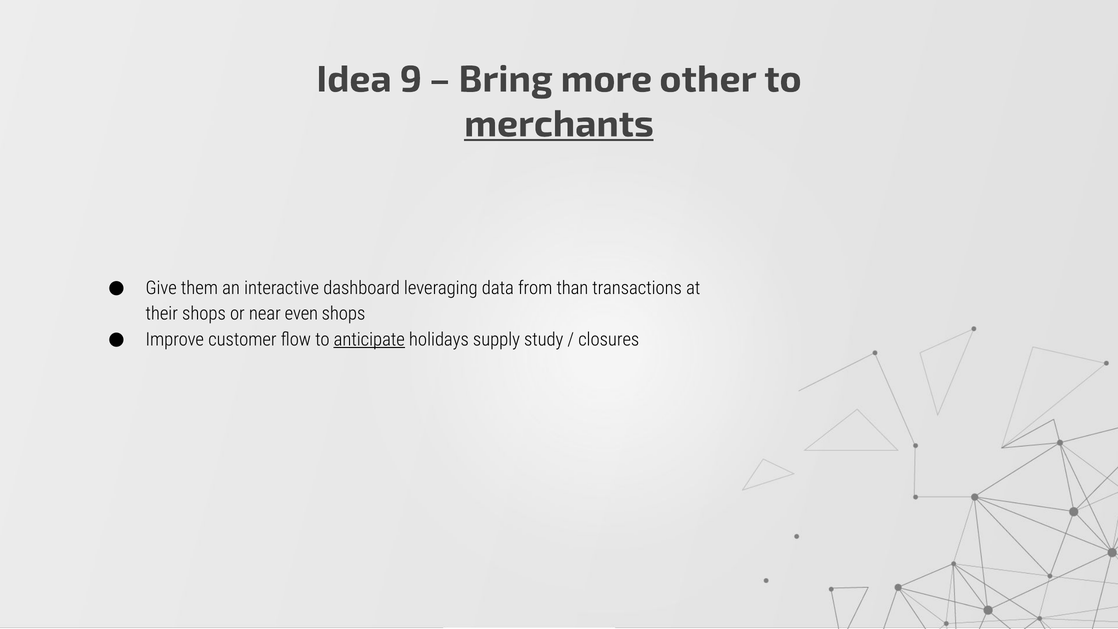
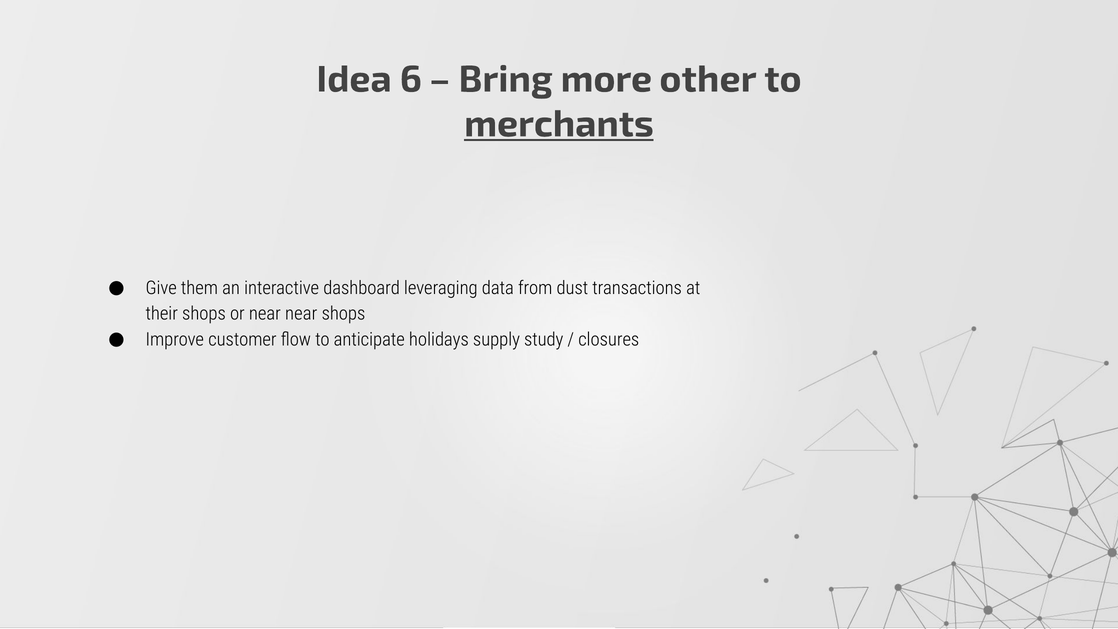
9: 9 -> 6 (411, 79)
than: than -> dust (572, 288)
near even: even -> near (301, 314)
anticipate underline: present -> none (369, 339)
